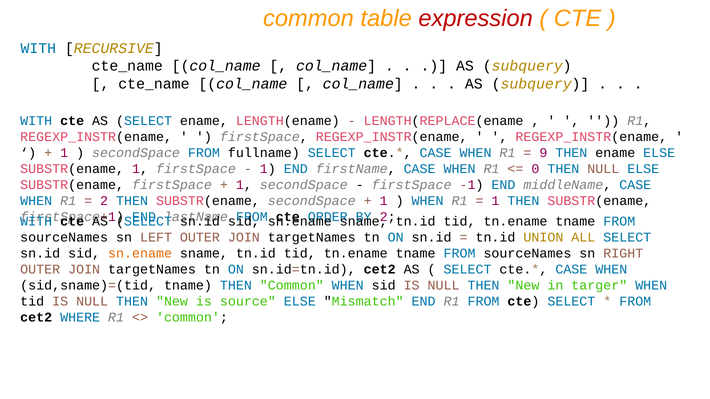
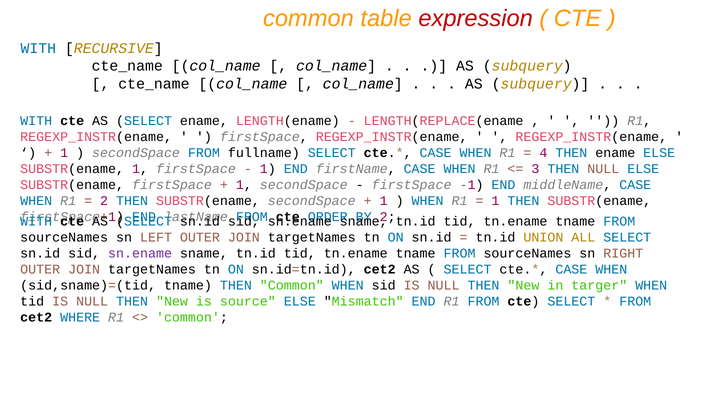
9: 9 -> 4 (543, 153)
0: 0 -> 3 (535, 169)
sn.ename colour: orange -> purple (140, 254)
